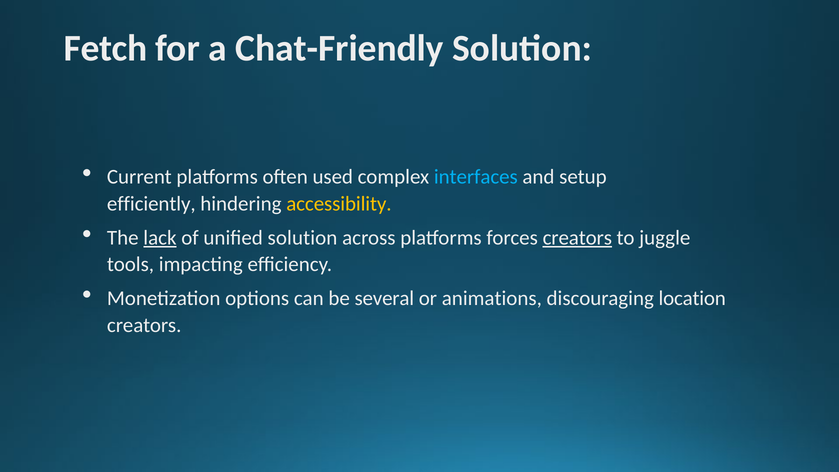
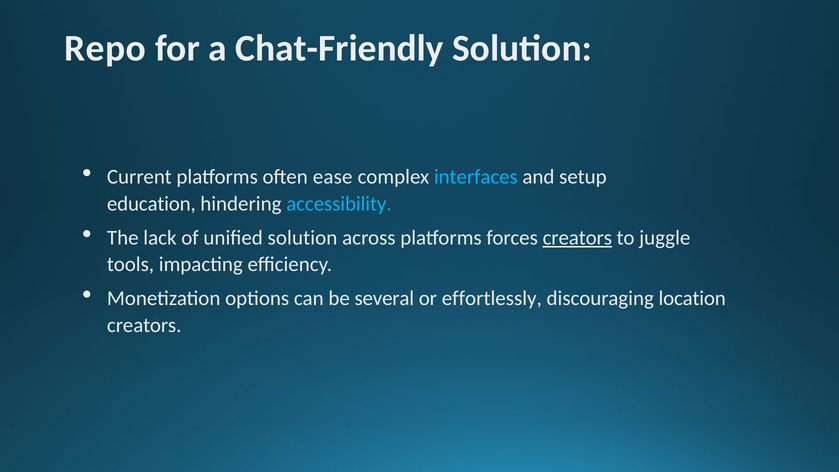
Fetch: Fetch -> Repo (105, 48)
used: used -> ease (333, 177)
efficiently: efficiently -> education (151, 204)
accessibility colour: yellow -> light blue (339, 204)
lack underline: present -> none (160, 238)
animations: animations -> effortlessly (492, 298)
